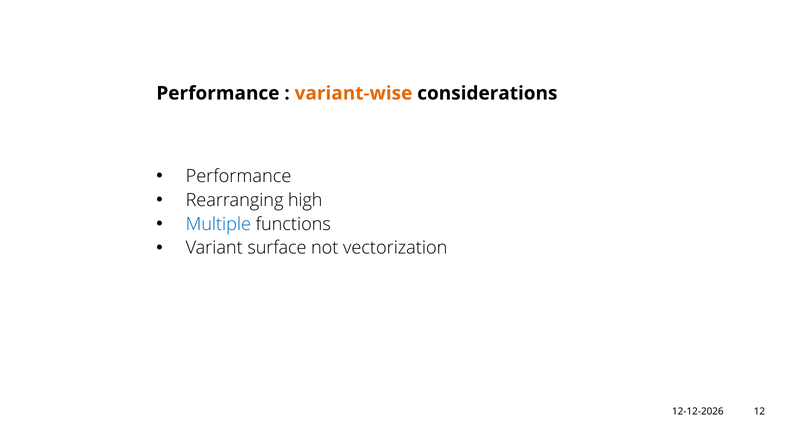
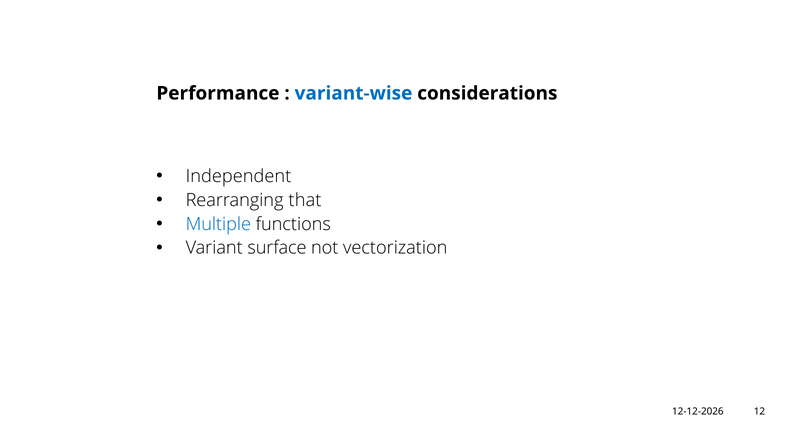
variant-wise colour: orange -> blue (353, 93)
Performance: Performance -> Independent (238, 176)
high: high -> that (305, 200)
